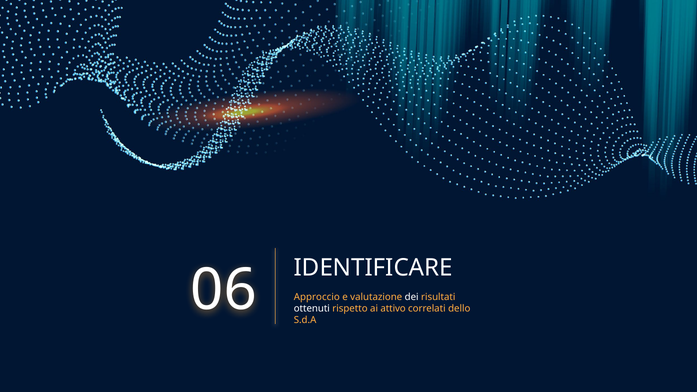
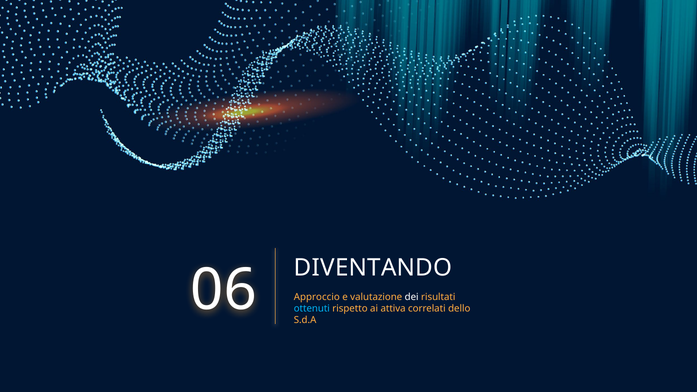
IDENTIFICARE: IDENTIFICARE -> DIVENTANDO (373, 268)
ottenuti colour: white -> light blue (312, 309)
attivo: attivo -> attiva (393, 309)
